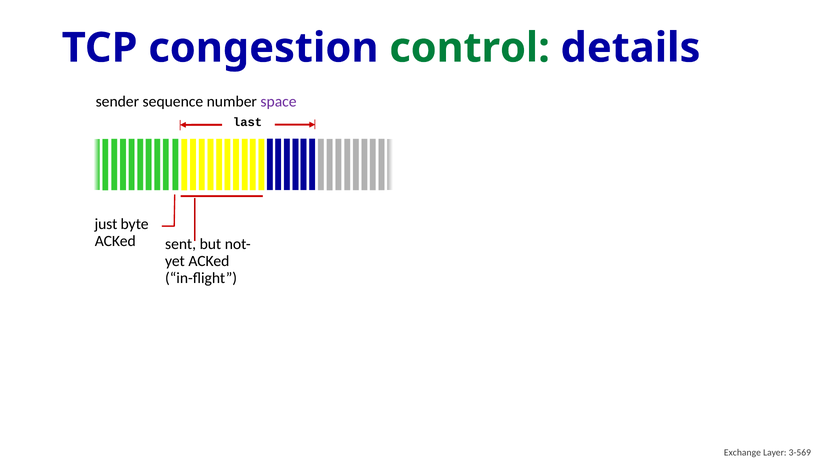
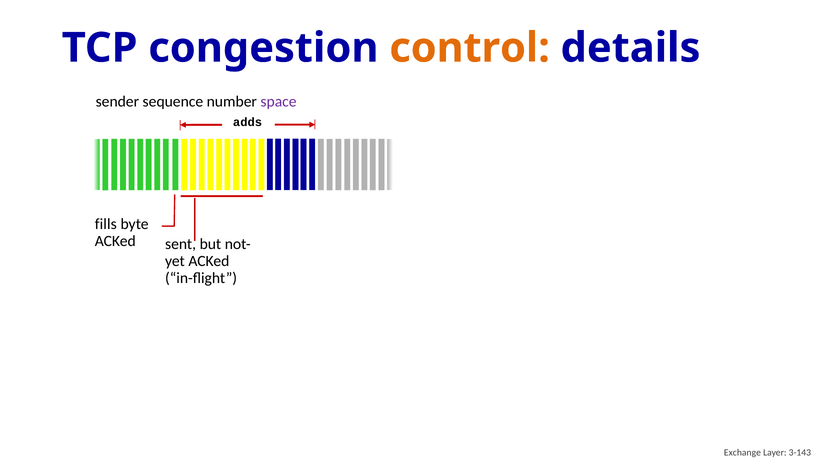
control colour: green -> orange (470, 48)
last: last -> adds (248, 122)
just: just -> fills (106, 225)
3-569: 3-569 -> 3-143 (800, 453)
